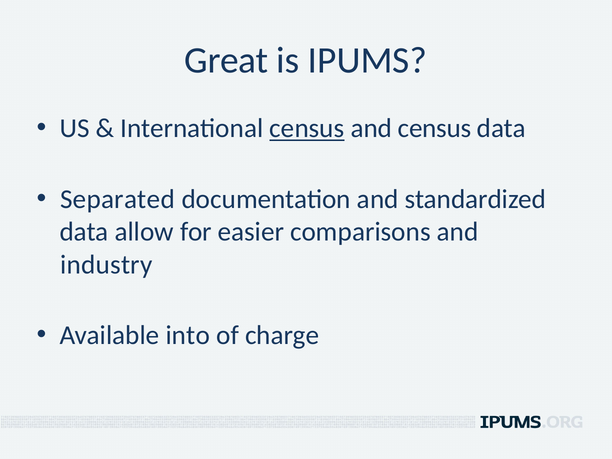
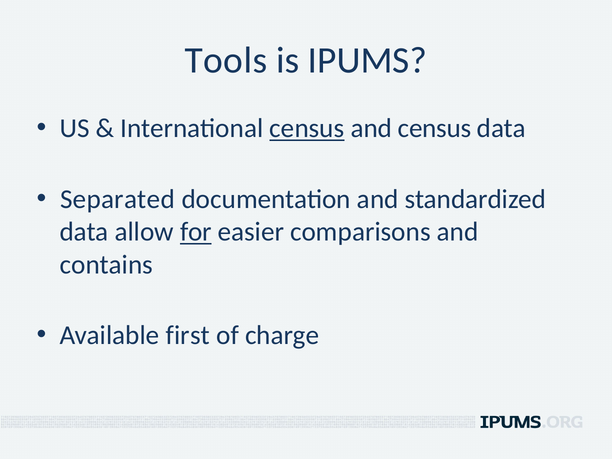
Great: Great -> Tools (226, 61)
for underline: none -> present (196, 232)
industry: industry -> contains (106, 265)
into: into -> first (188, 335)
